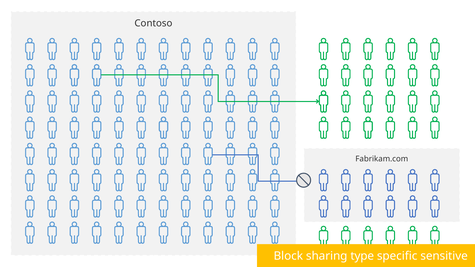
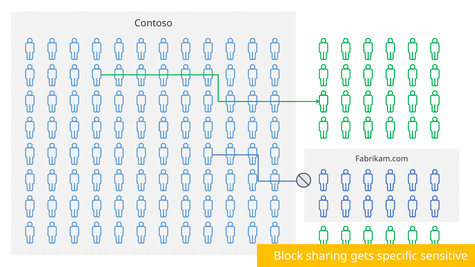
type: type -> gets (362, 256)
